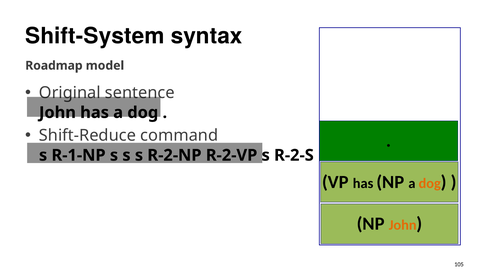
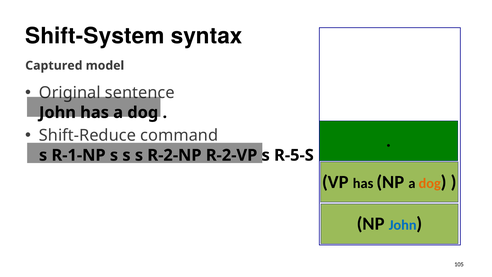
Roadmap: Roadmap -> Captured (54, 66)
R-2-S: R-2-S -> R-5-S (294, 155)
John colour: orange -> blue (403, 225)
